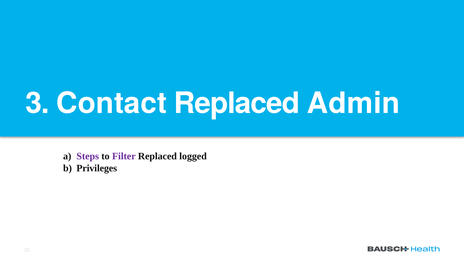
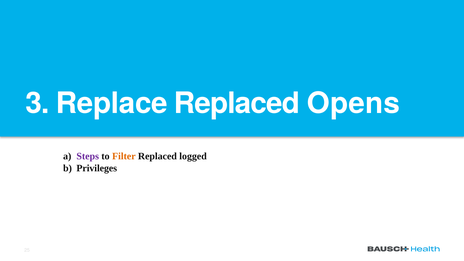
Contact: Contact -> Replace (112, 103)
Admin: Admin -> Opens (353, 103)
Filter colour: purple -> orange (124, 156)
